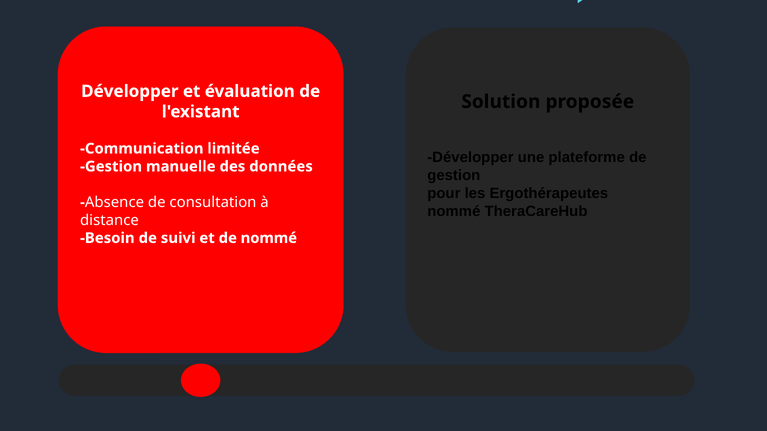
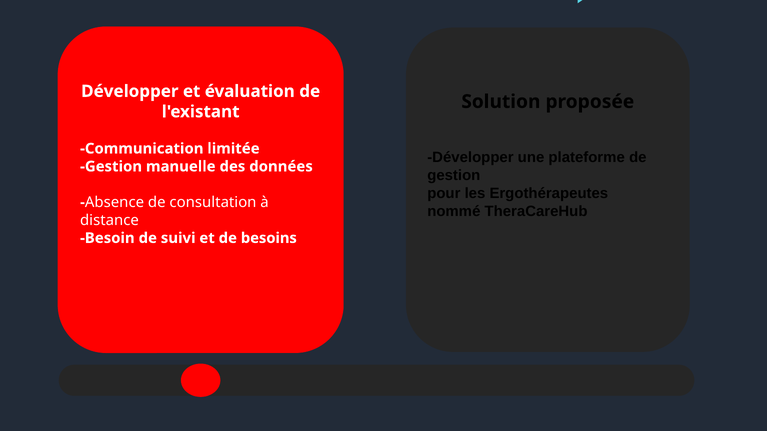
de nommé: nommé -> besoins (269, 238)
